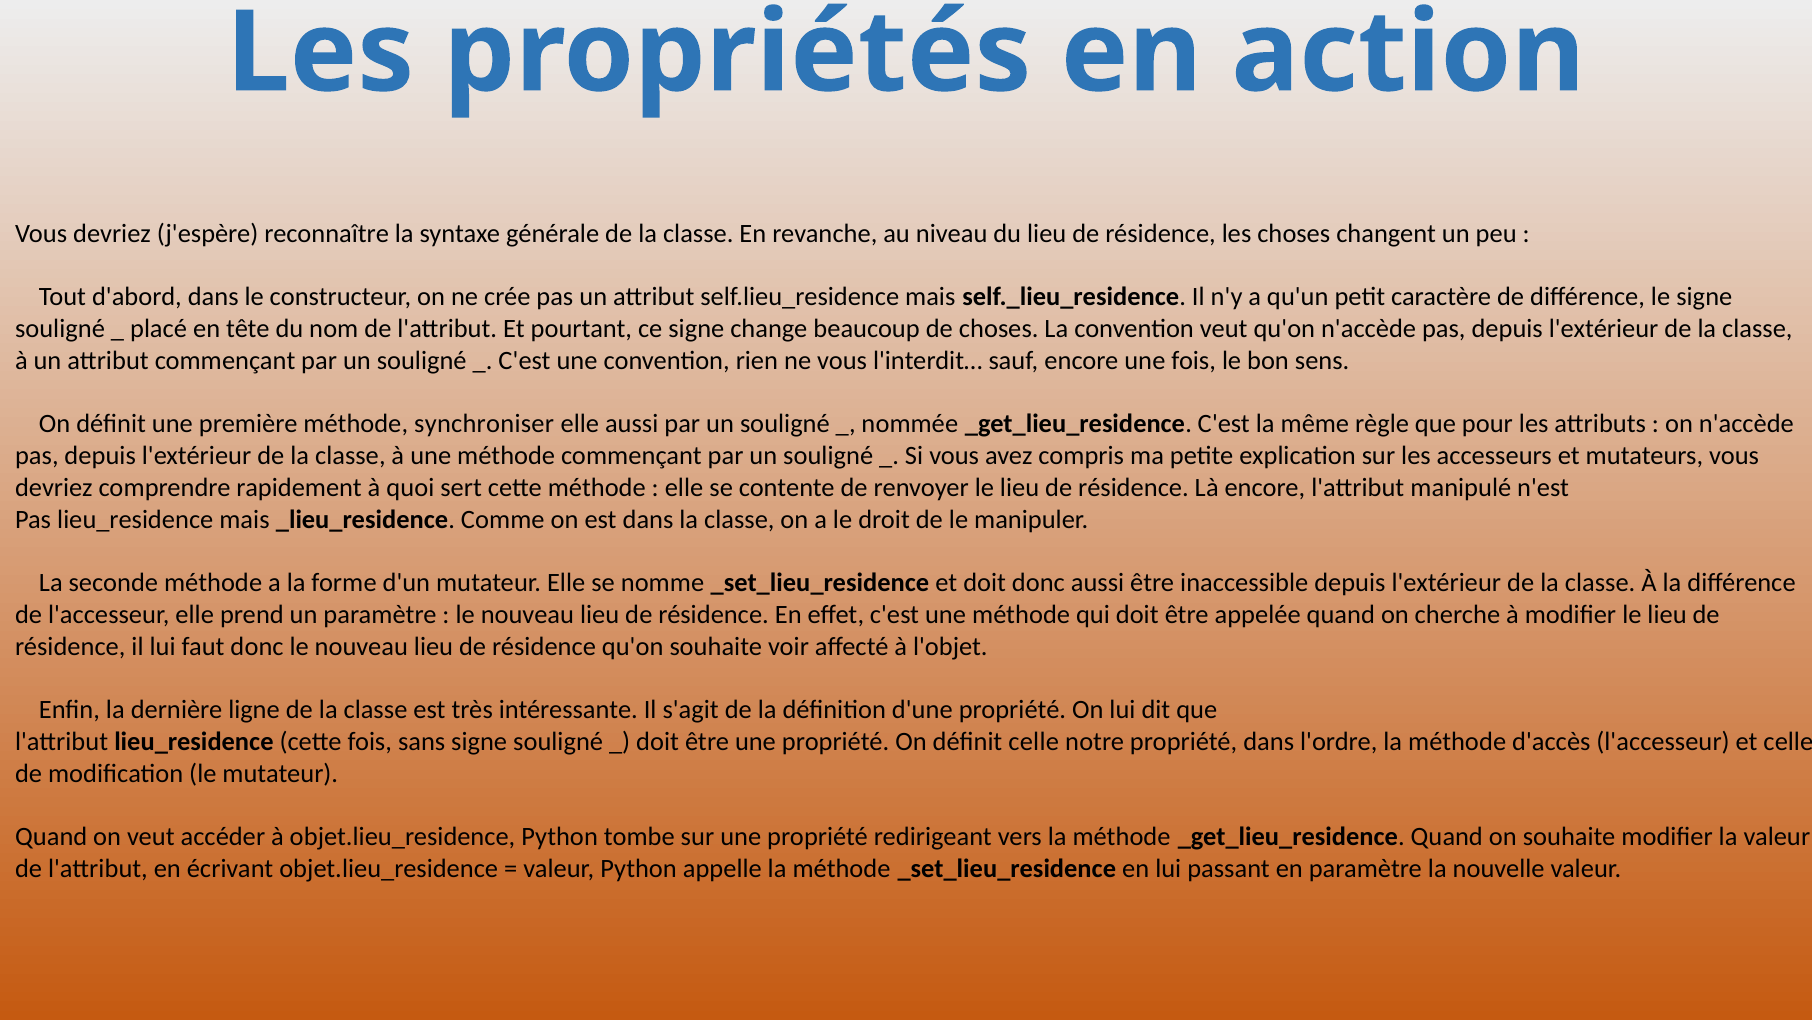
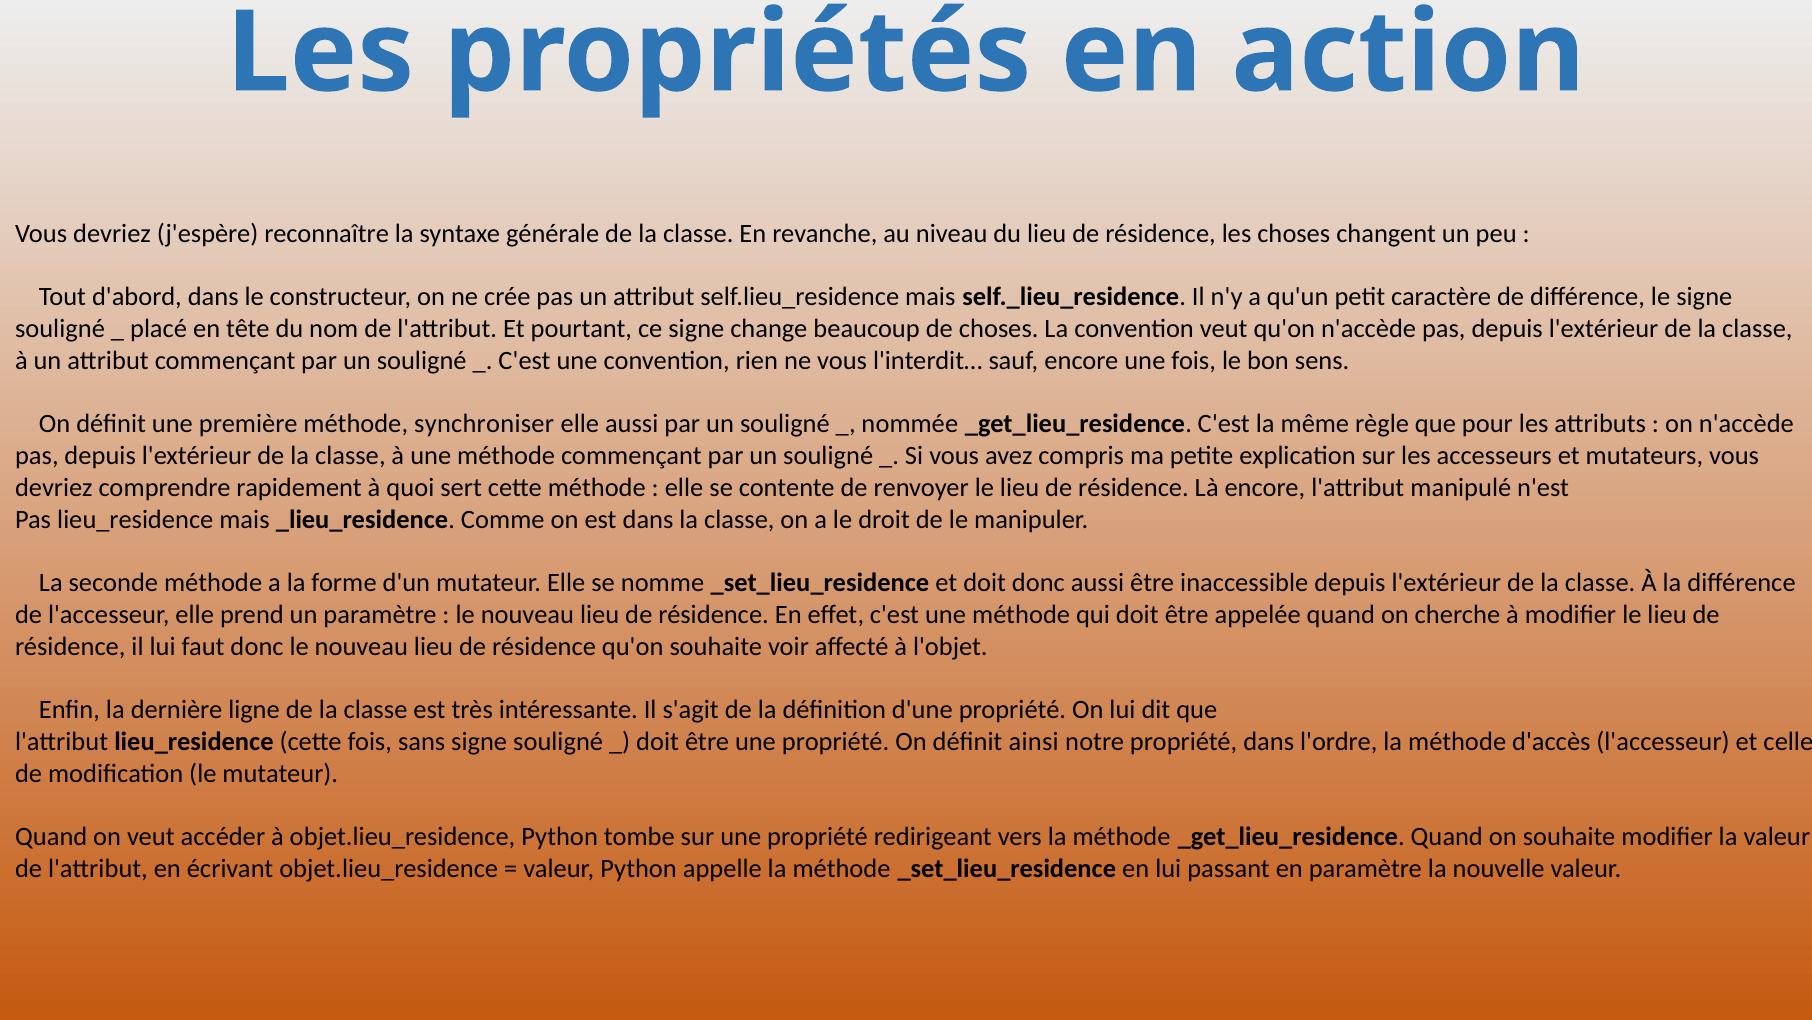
définit celle: celle -> ainsi (1034, 741)
